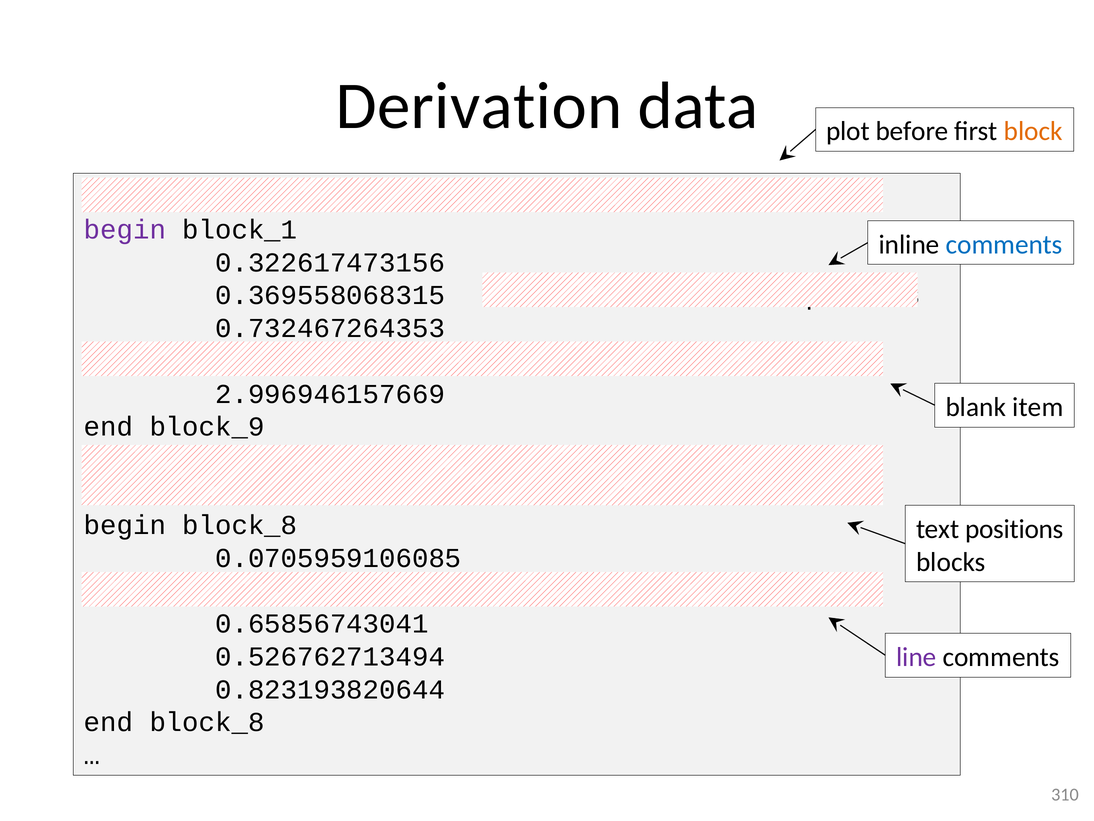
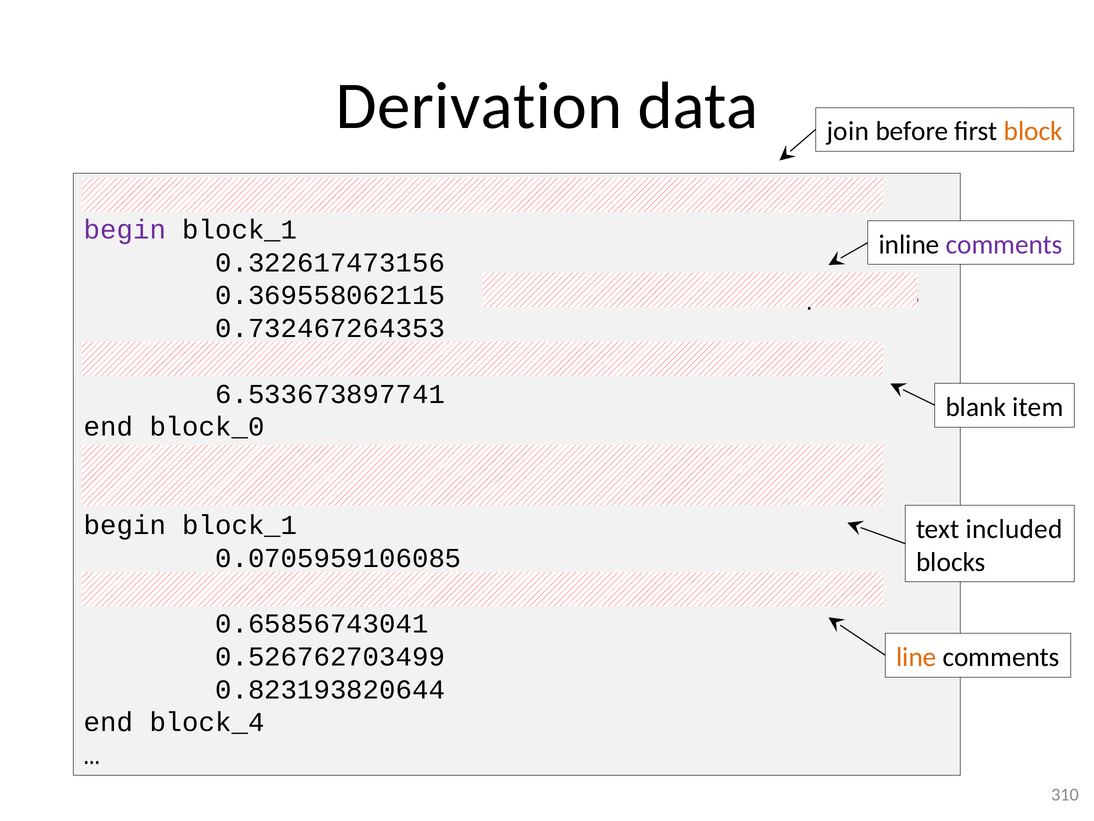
plot: plot -> join (848, 131)
comments colour: blue -> purple (1004, 244)
0.369558068315: 0.369558068315 -> 0.369558062115 (330, 295)
2.996946157669: 2.996946157669 -> 6.533673897741 (330, 394)
block_9: block_9 -> block_0 (207, 427)
block_8: block_8 -> block_1 (240, 525)
positions: positions -> included (1014, 529)
line colour: purple -> orange (916, 657)
0.526762713494: 0.526762713494 -> 0.526762703499 (330, 656)
end block_8: block_8 -> block_4 (207, 722)
